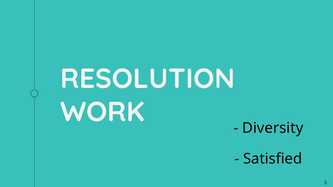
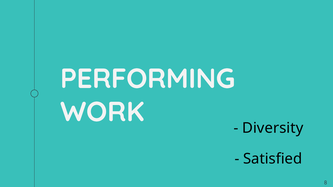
RESOLUTION: RESOLUTION -> PERFORMING (148, 79)
